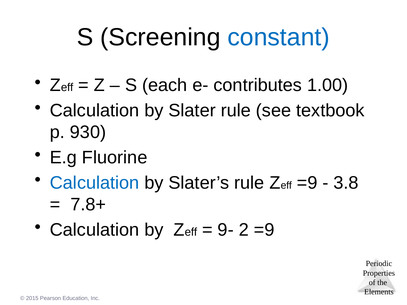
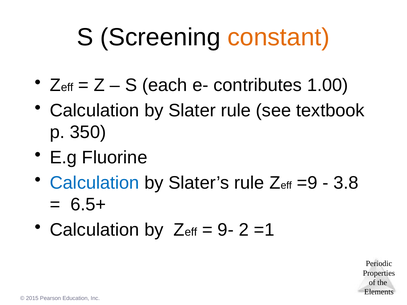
constant colour: blue -> orange (279, 37)
930: 930 -> 350 (88, 132)
7.8+: 7.8+ -> 6.5+ (88, 205)
2 =9: =9 -> =1 (264, 230)
